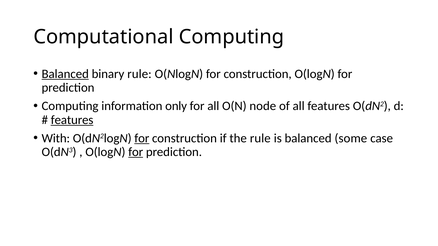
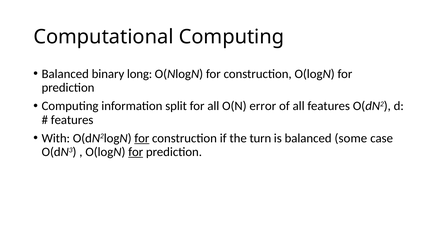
Balanced underline: present -> none (65, 74)
binary rule: rule -> long (140, 74)
only: only -> split (176, 106)
node: node -> error (263, 106)
features underline: present -> none (72, 120)
the rule: rule -> turn (260, 138)
